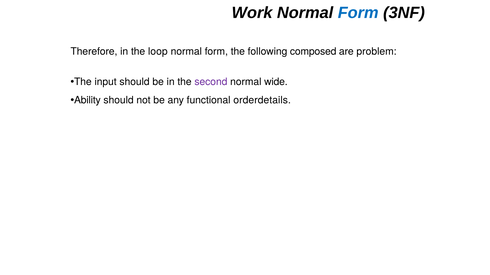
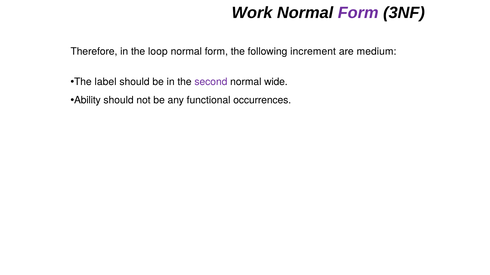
Form colour: blue -> purple (358, 13)
composed: composed -> increment (313, 51)
problem: problem -> medium (377, 51)
input: input -> label (106, 82)
orderdetails: orderdetails -> occurrences (262, 100)
